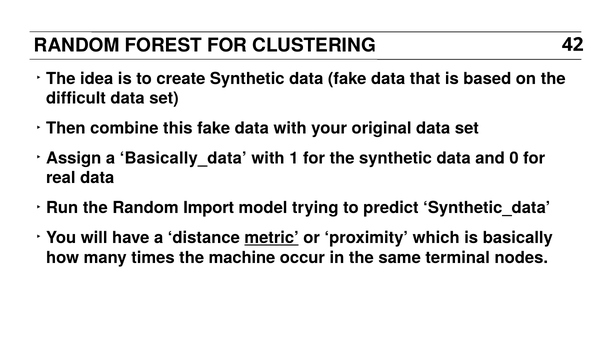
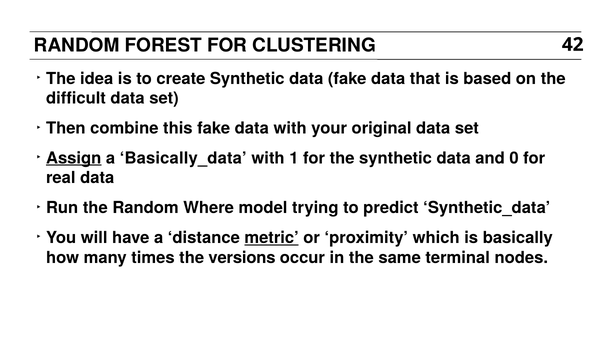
Assign underline: none -> present (74, 158)
Import: Import -> Where (209, 208)
machine: machine -> versions (242, 258)
